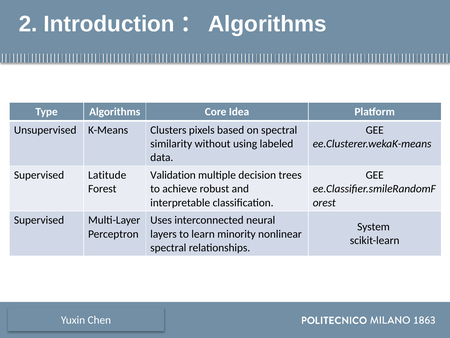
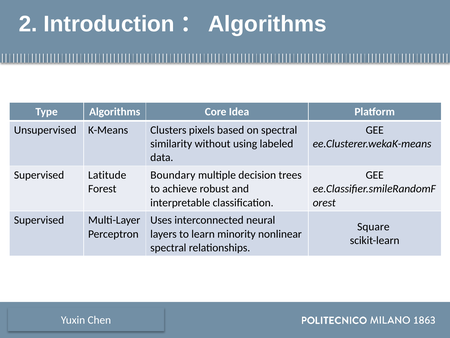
Validation: Validation -> Boundary (173, 175)
System: System -> Square (373, 226)
